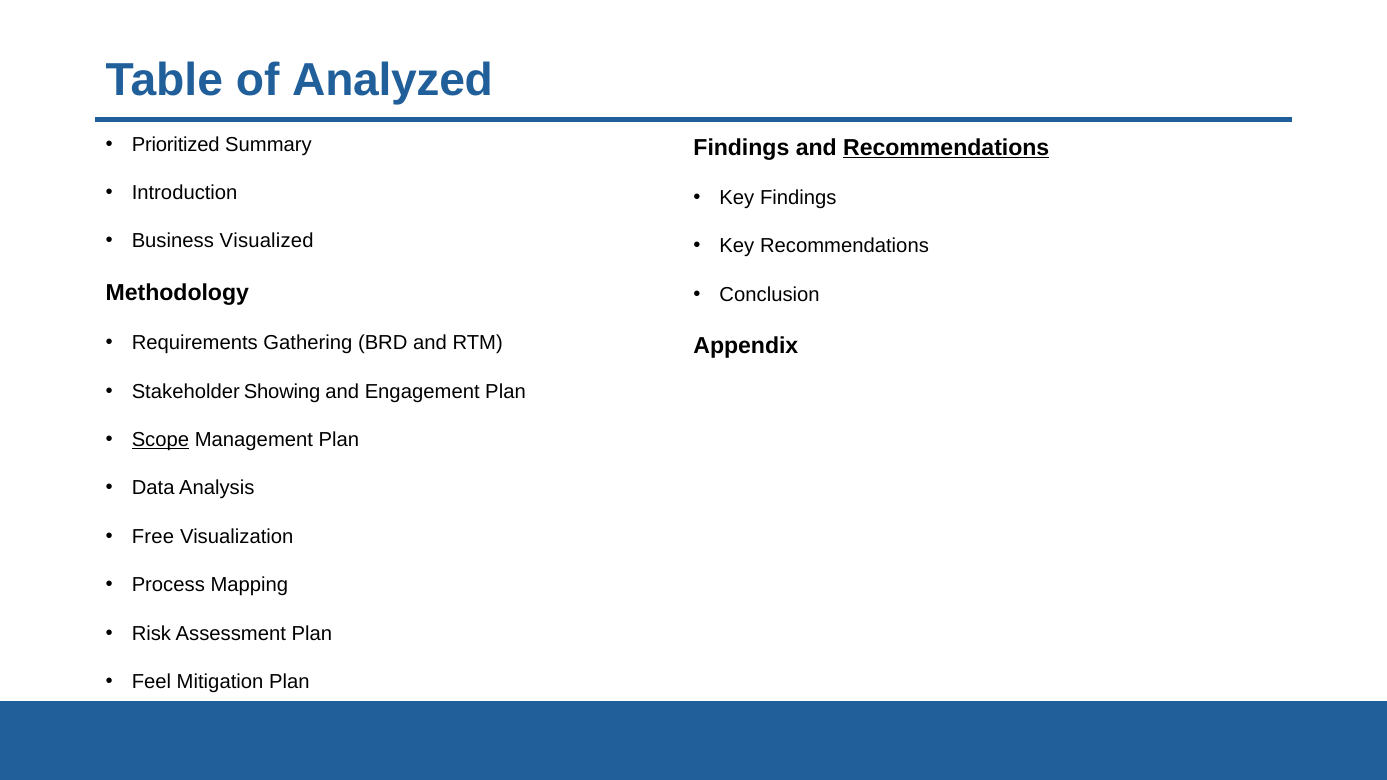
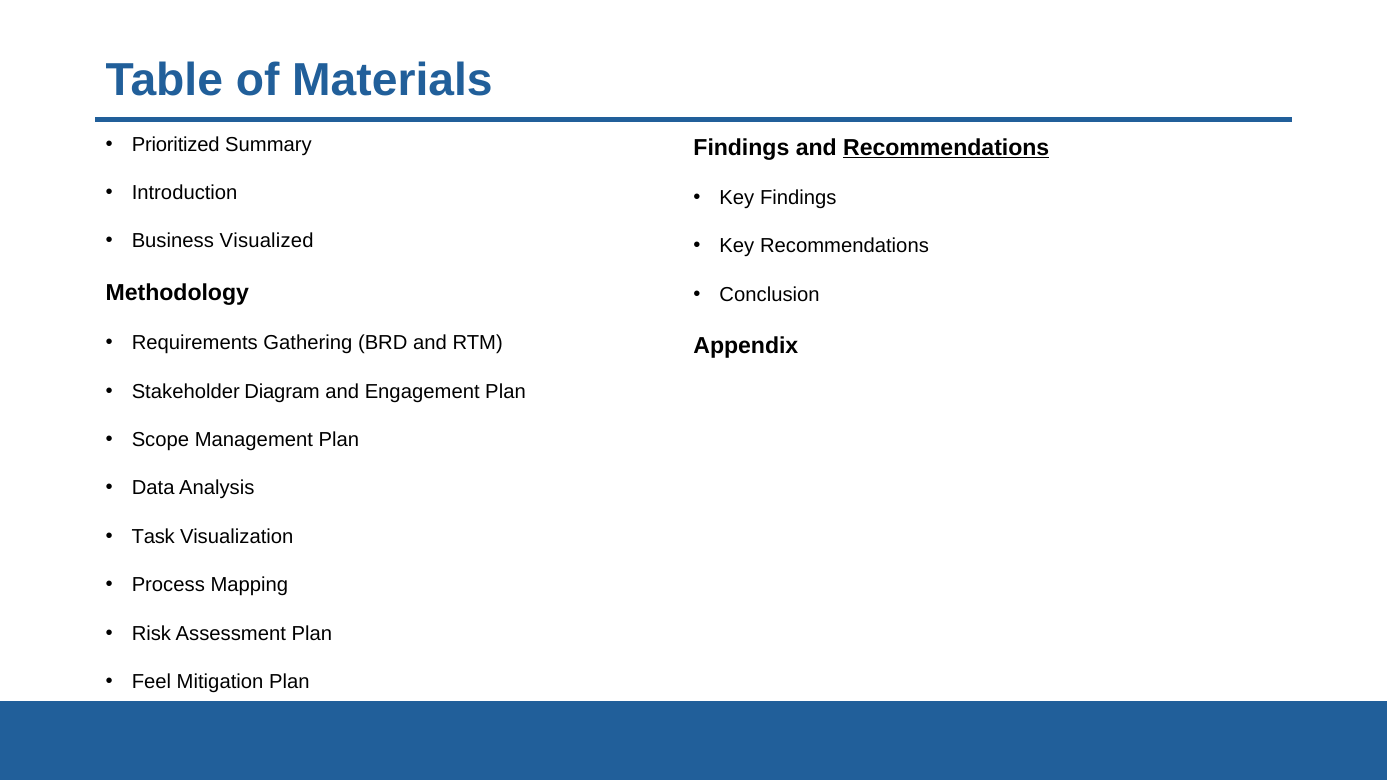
Analyzed: Analyzed -> Materials (392, 80)
Showing: Showing -> Diagram (282, 391)
Scope underline: present -> none (160, 440)
Free: Free -> Task (153, 537)
